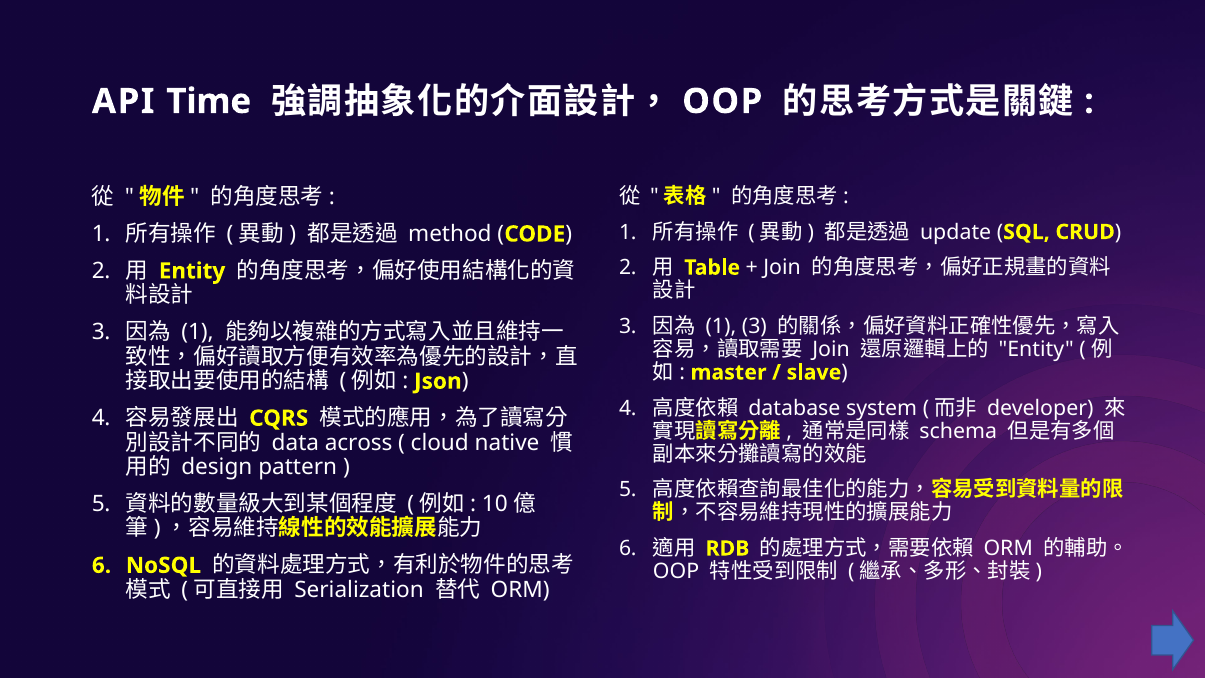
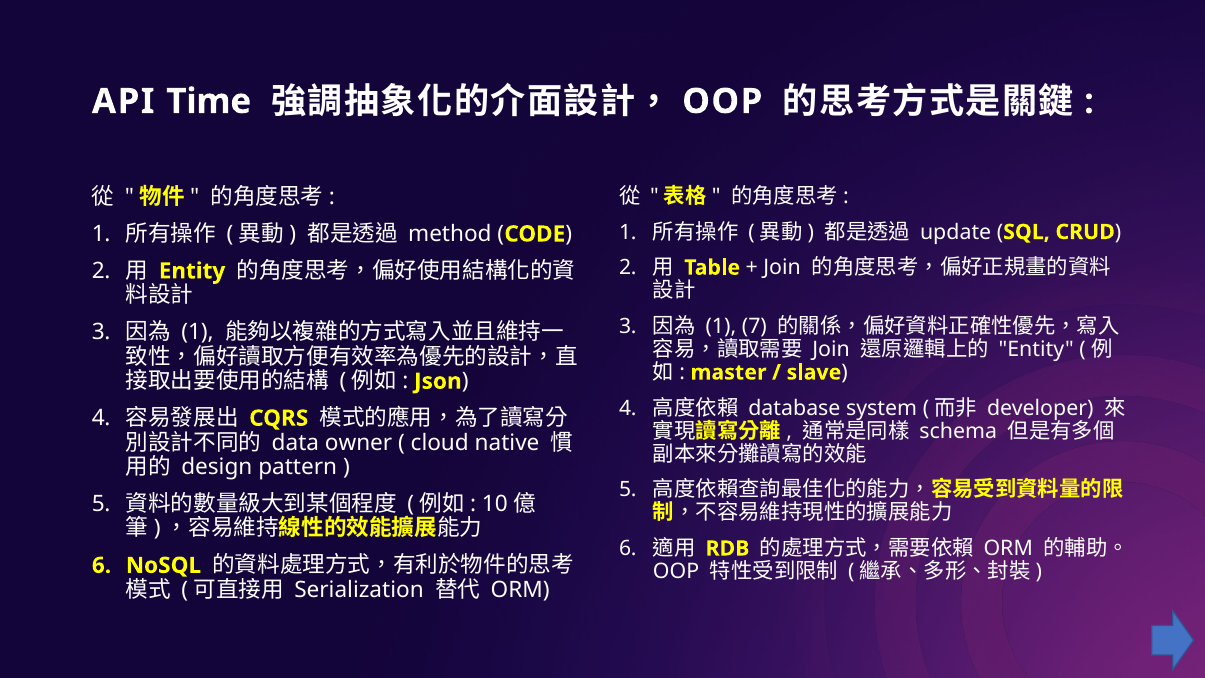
1 3: 3 -> 7 (754, 326)
across: across -> owner (359, 443)
